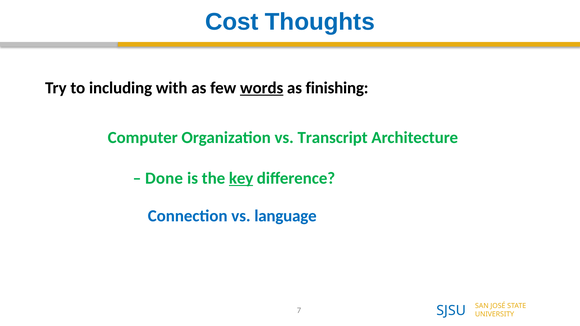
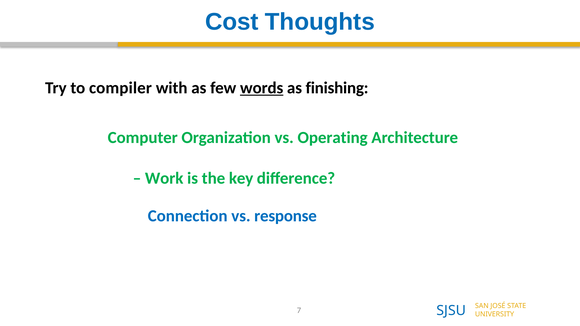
including: including -> compiler (120, 88)
Transcript: Transcript -> Operating (333, 138)
Done: Done -> Work (164, 178)
key underline: present -> none (241, 178)
language: language -> response (286, 216)
